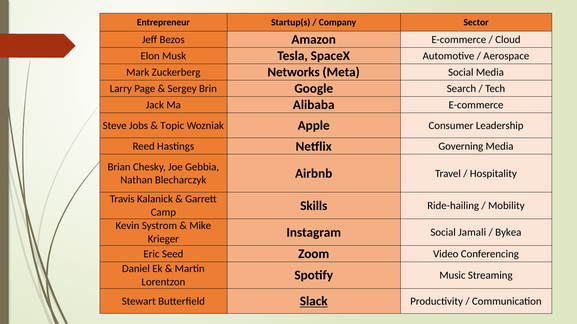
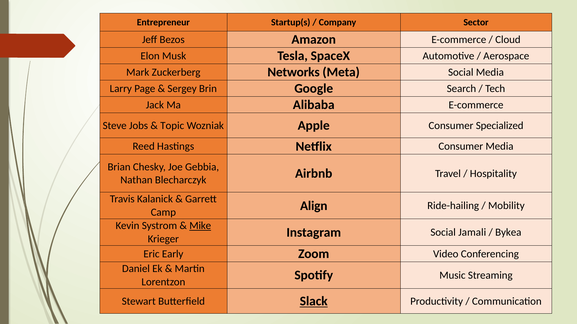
Leadership: Leadership -> Specialized (500, 126)
Netflix Governing: Governing -> Consumer (461, 147)
Skills: Skills -> Align (314, 206)
Mike underline: none -> present (200, 226)
Seed: Seed -> Early (173, 254)
